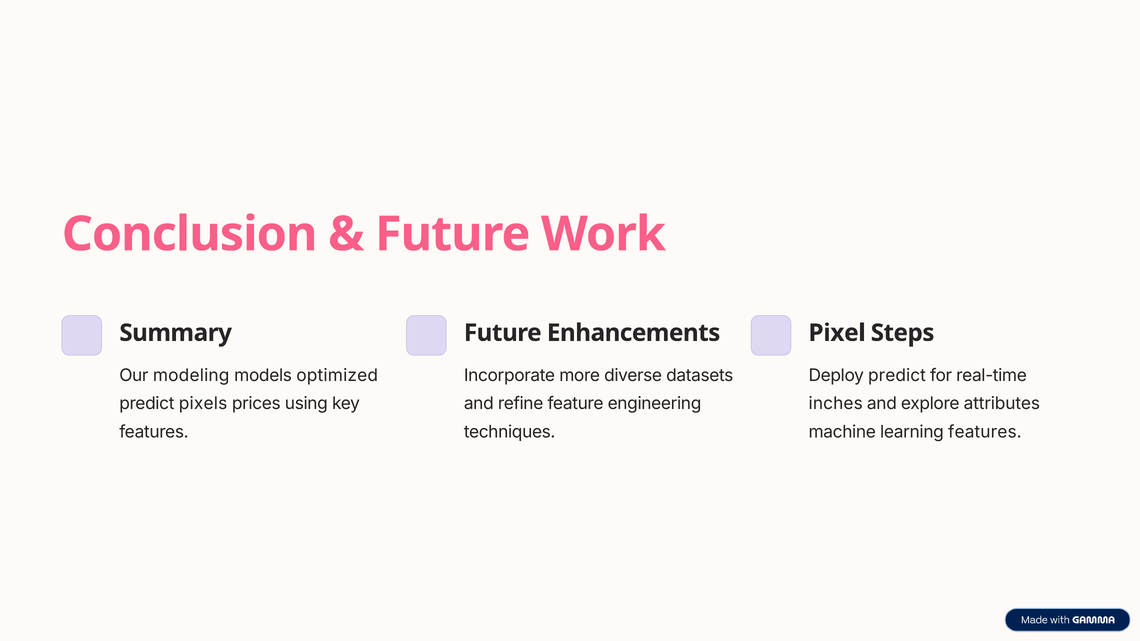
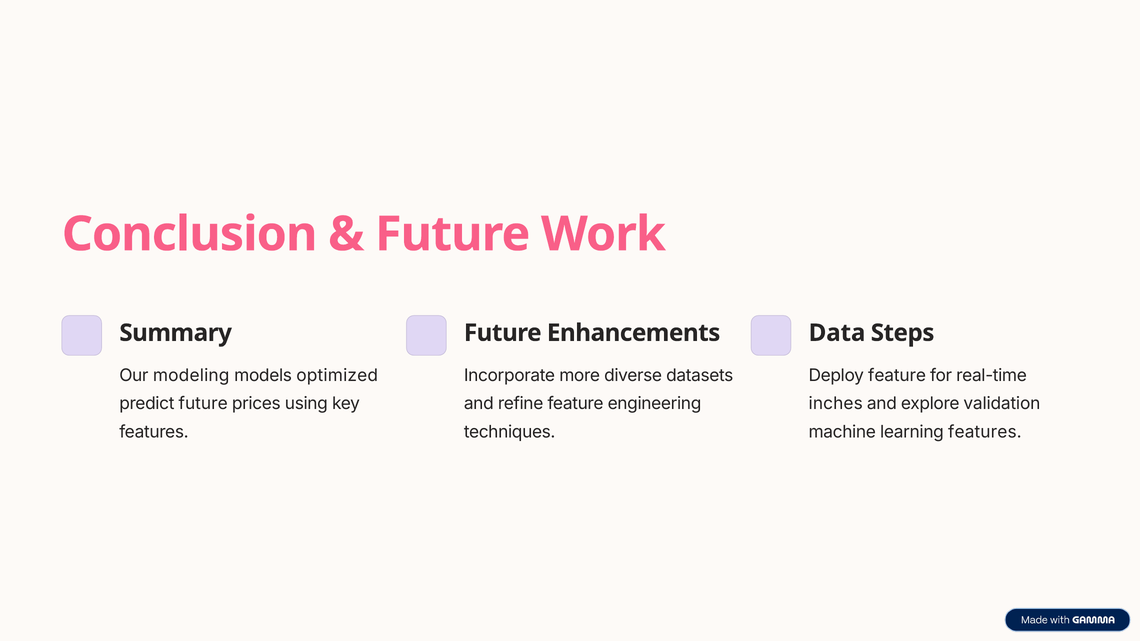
Pixel: Pixel -> Data (837, 333)
Deploy predict: predict -> feature (897, 376)
predict pixels: pixels -> future (203, 404)
attributes: attributes -> validation (1002, 404)
